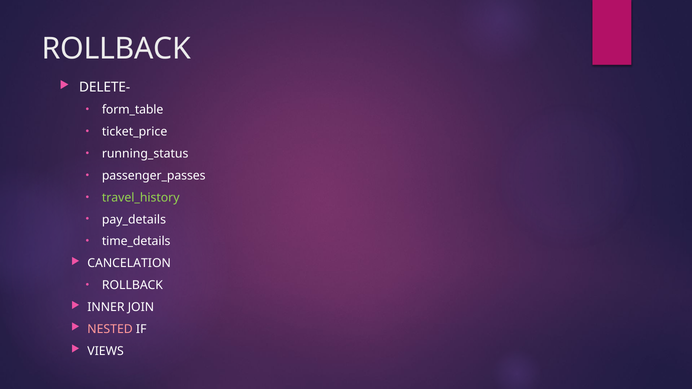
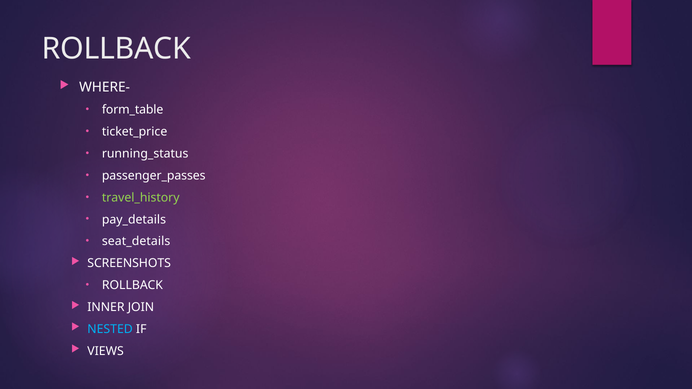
DELETE-: DELETE- -> WHERE- (105, 87)
time_details: time_details -> seat_details (136, 242)
CANCELATION: CANCELATION -> SCREENSHOTS (129, 263)
NESTED colour: pink -> light blue (110, 329)
